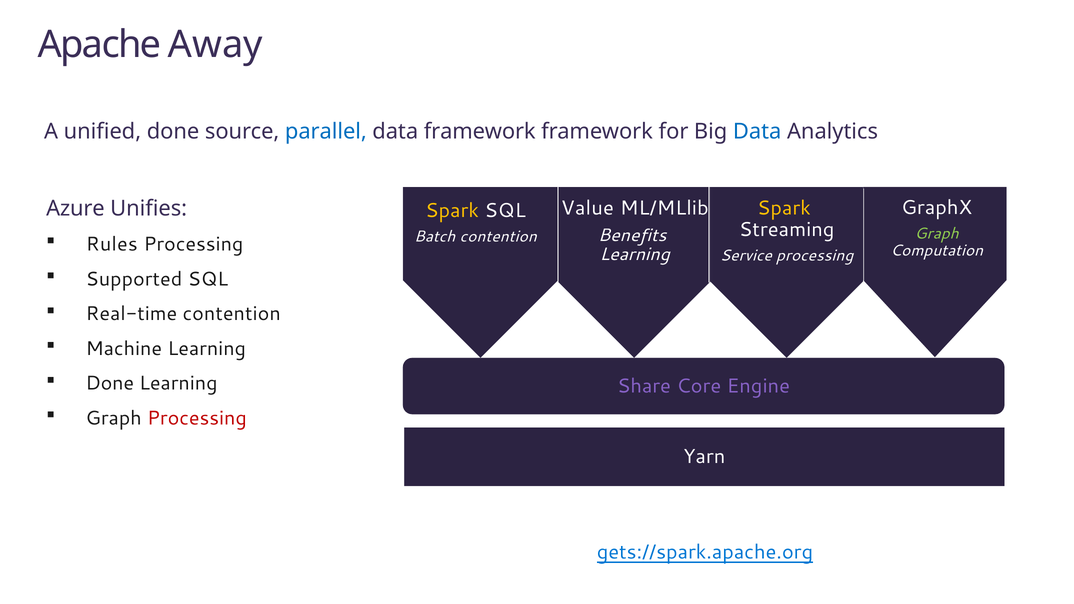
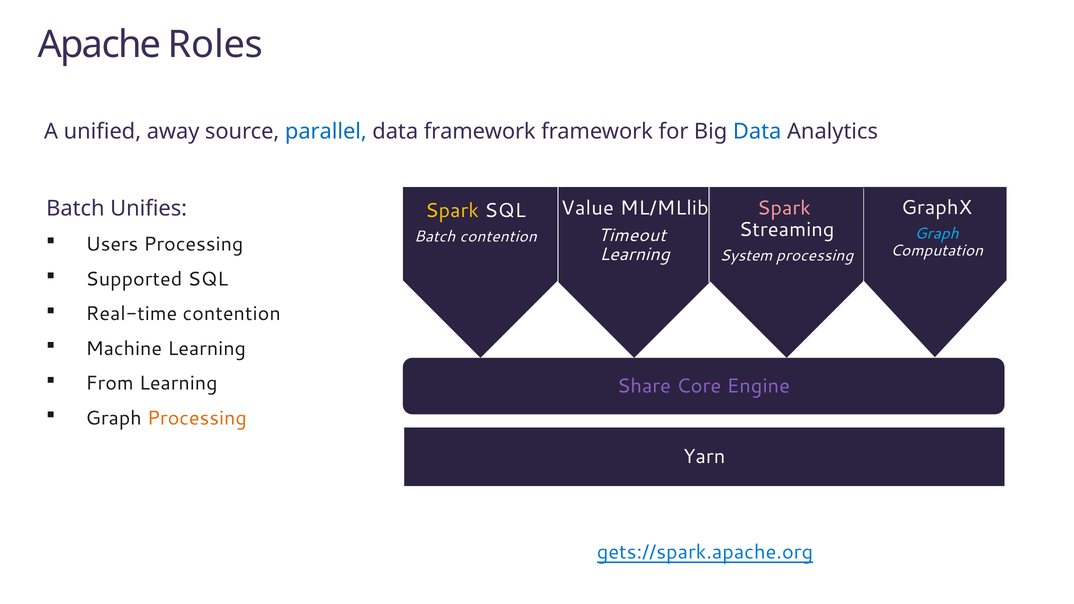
Away: Away -> Roles (216, 45)
unified done: done -> away (173, 131)
Spark colour: yellow -> pink (784, 208)
Azure: Azure -> Batch (75, 208)
Graph colour: light green -> light blue (937, 234)
Benefits: Benefits -> Timeout (632, 235)
Rules: Rules -> Users (112, 244)
Service: Service -> System (746, 256)
Done: Done -> From (110, 384)
Processing colour: red -> orange (197, 418)
